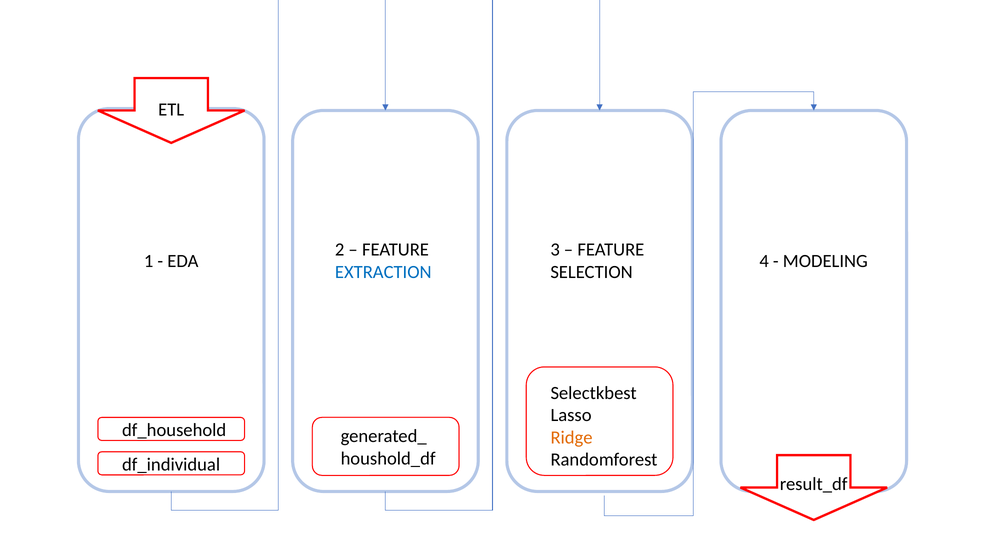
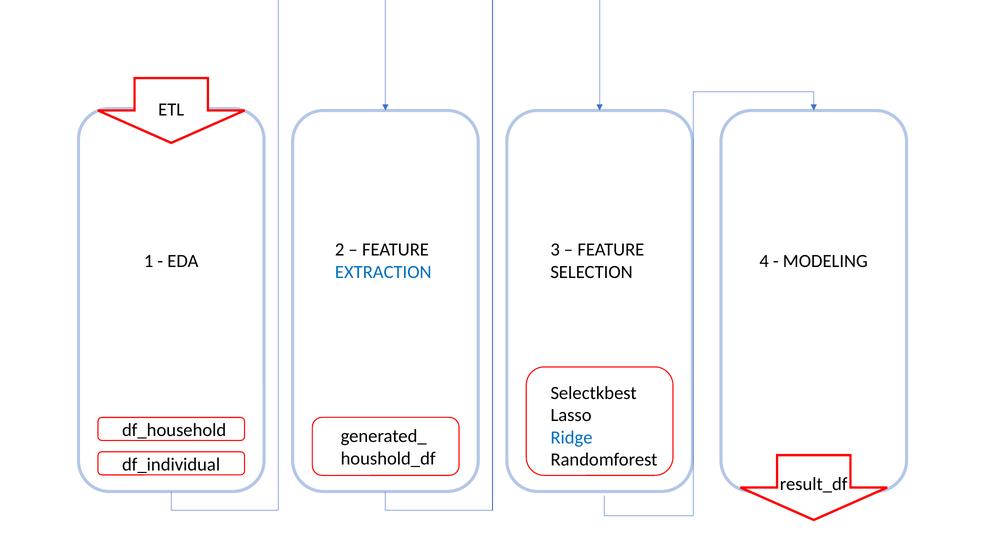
Ridge colour: orange -> blue (572, 438)
